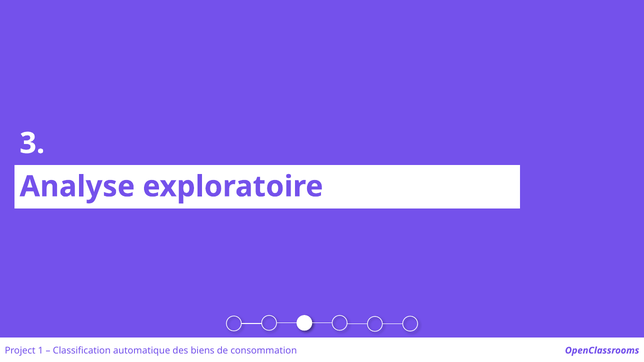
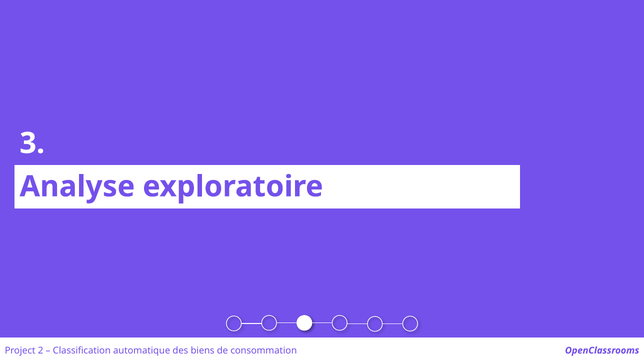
1: 1 -> 2 (41, 351)
